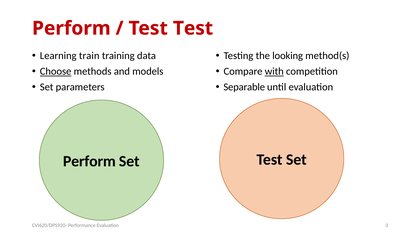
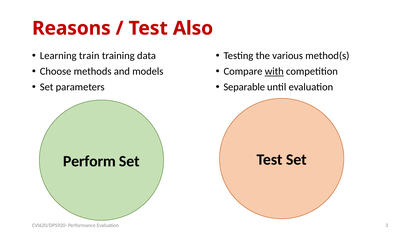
Perform: Perform -> Reasons (71, 28)
Test Test: Test -> Also (193, 28)
looking: looking -> various (288, 56)
Choose underline: present -> none (56, 71)
